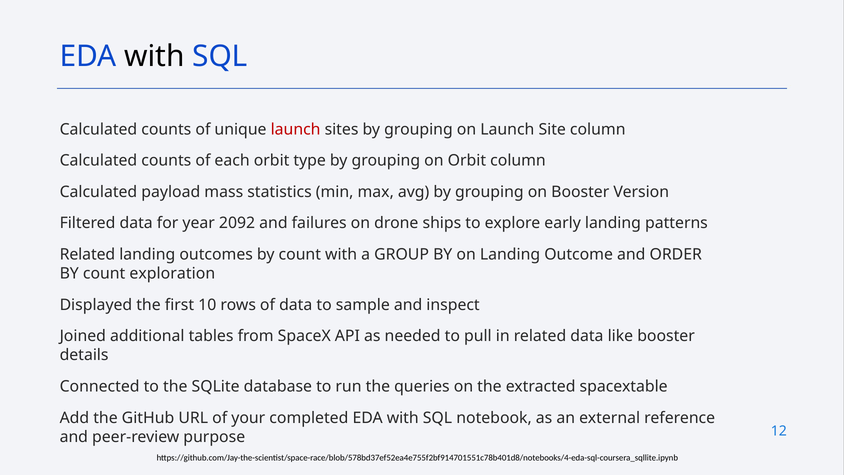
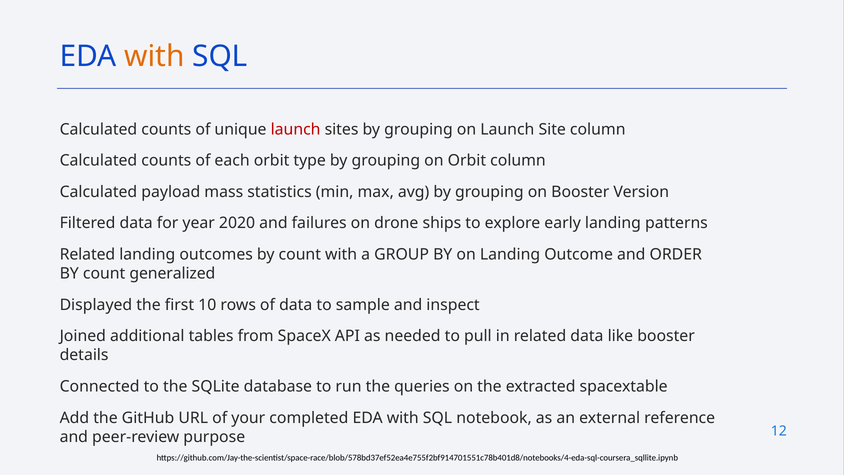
with colour: black -> orange (154, 56)
2092: 2092 -> 2020 (237, 223)
exploration: exploration -> generalized (172, 273)
